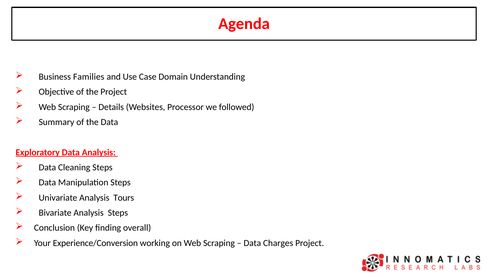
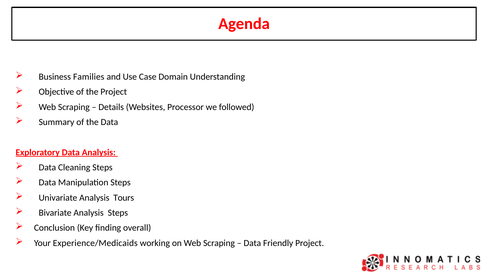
Experience/Conversion: Experience/Conversion -> Experience/Medicaids (95, 243)
Charges: Charges -> Friendly (278, 243)
